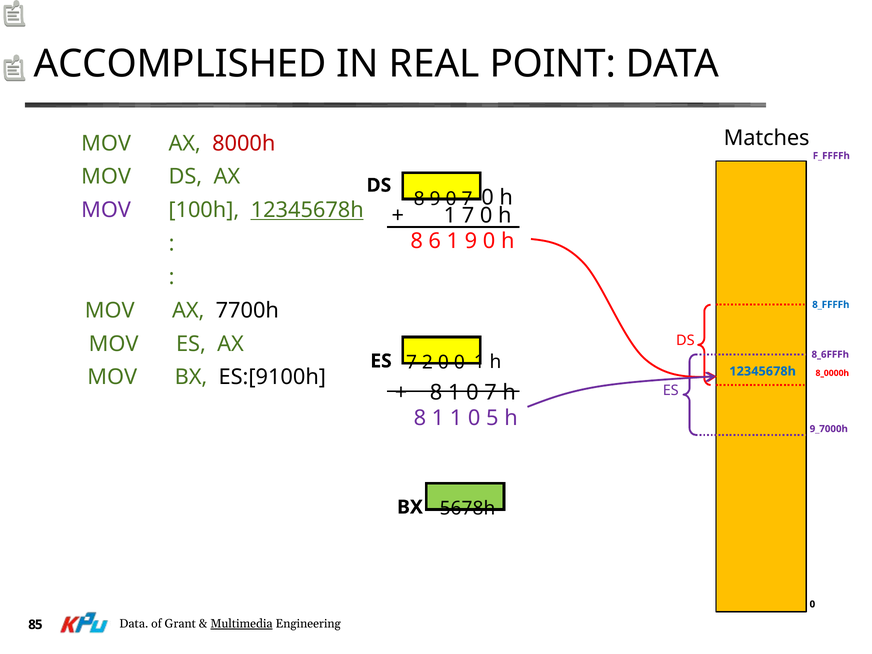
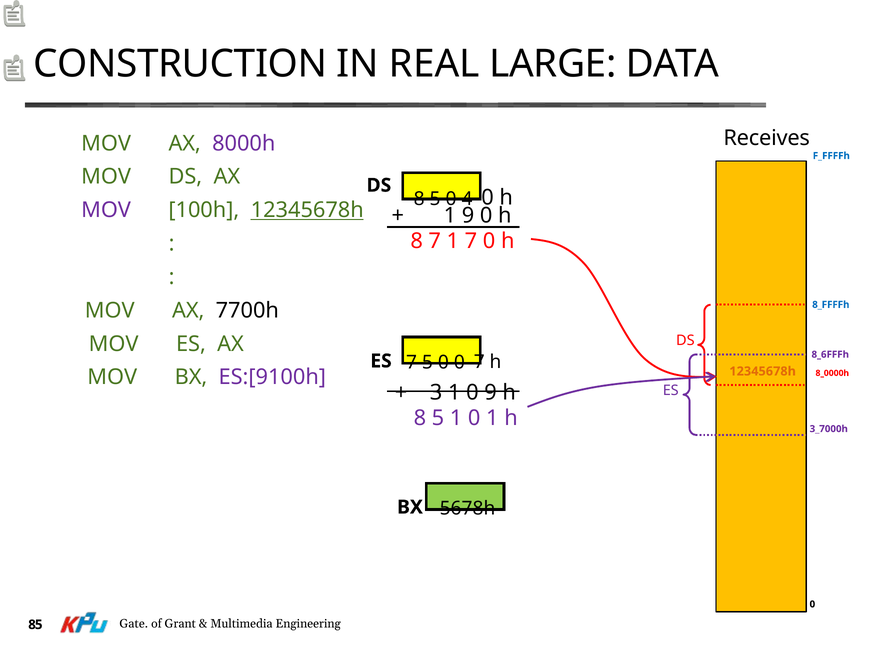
ACCOMPLISHED: ACCOMPLISHED -> CONSTRUCTION (180, 64)
POINT: POINT -> LARGE (553, 64)
Matches: Matches -> Receives (767, 138)
8000h colour: red -> purple (244, 143)
F_FFFFh colour: purple -> blue (831, 156)
9: 9 -> 5 (435, 199)
7: 7 -> 4 (467, 199)
1 7: 7 -> 9 (468, 216)
8 6: 6 -> 7 (435, 241)
1 9: 9 -> 7 (471, 241)
7 2: 2 -> 5 (427, 362)
0 1: 1 -> 7 (479, 362)
12345678h colour: blue -> orange (763, 371)
ES:[9100h colour: black -> purple (272, 377)
8: 8 -> 3 (436, 392)
1 0 7: 7 -> 9 (491, 392)
1: 1 -> 5 (438, 418)
0 5: 5 -> 1 (492, 418)
9_7000h: 9_7000h -> 3_7000h (829, 429)
Data: Data -> Gate (134, 624)
Multimedia underline: present -> none (241, 624)
